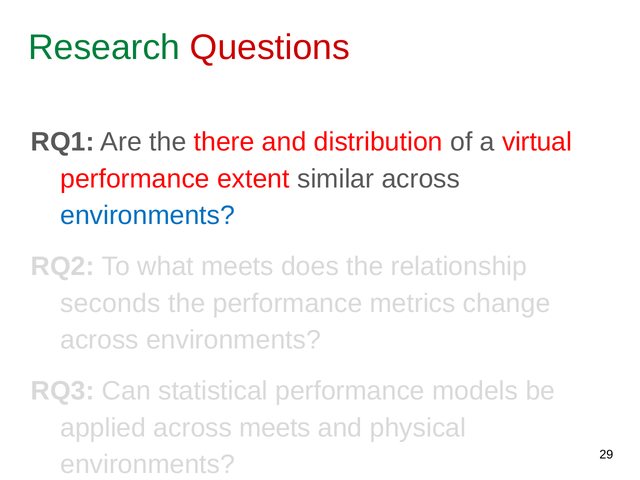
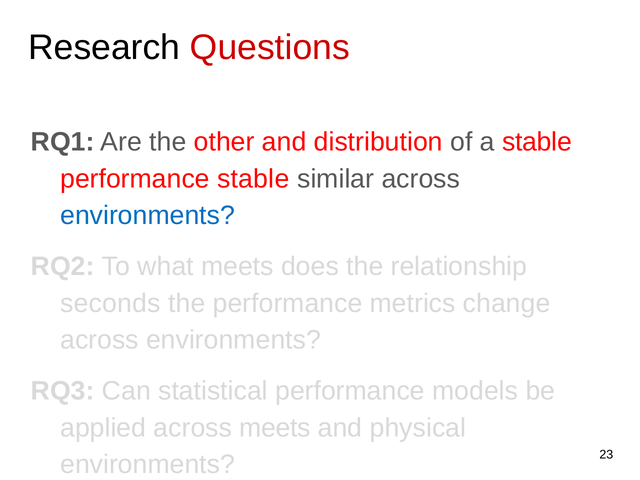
Research colour: green -> black (104, 48)
there: there -> other (224, 142)
a virtual: virtual -> stable (537, 142)
performance extent: extent -> stable (253, 179)
29: 29 -> 23 (606, 454)
